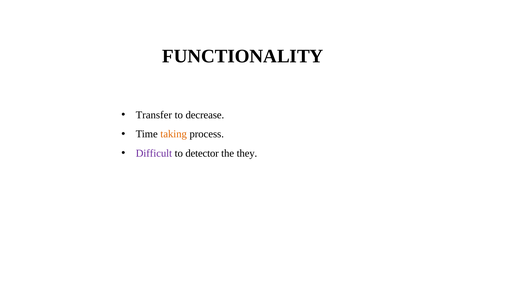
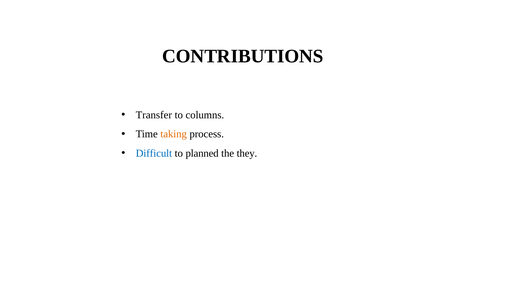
FUNCTIONALITY: FUNCTIONALITY -> CONTRIBUTIONS (243, 56)
decrease: decrease -> columns (205, 115)
Difficult colour: purple -> blue (154, 153)
detector: detector -> planned (202, 153)
